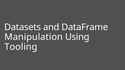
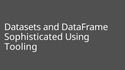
Manipulation: Manipulation -> Sophisticated (34, 37)
